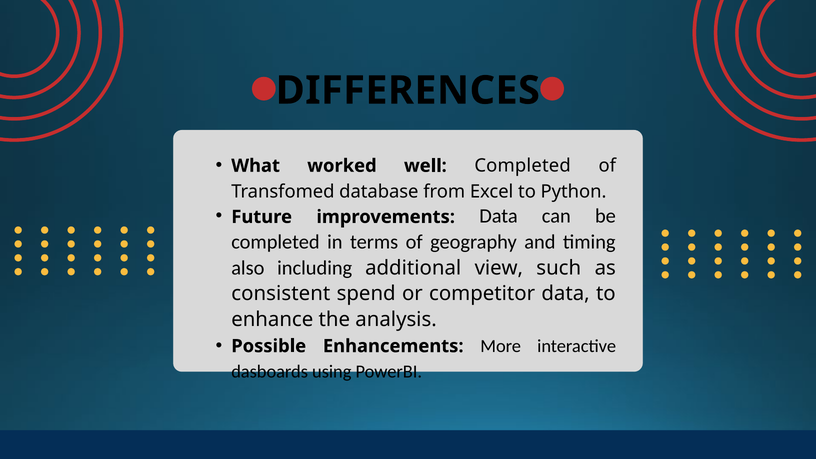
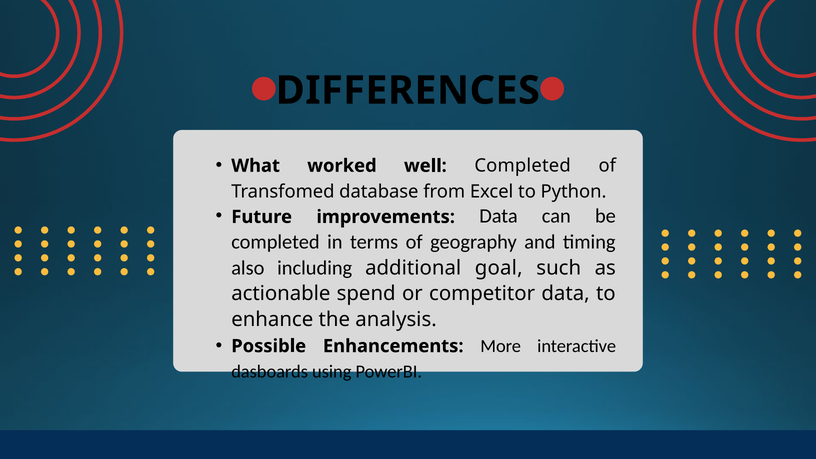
view: view -> goal (499, 268)
consistent: consistent -> actionable (281, 294)
